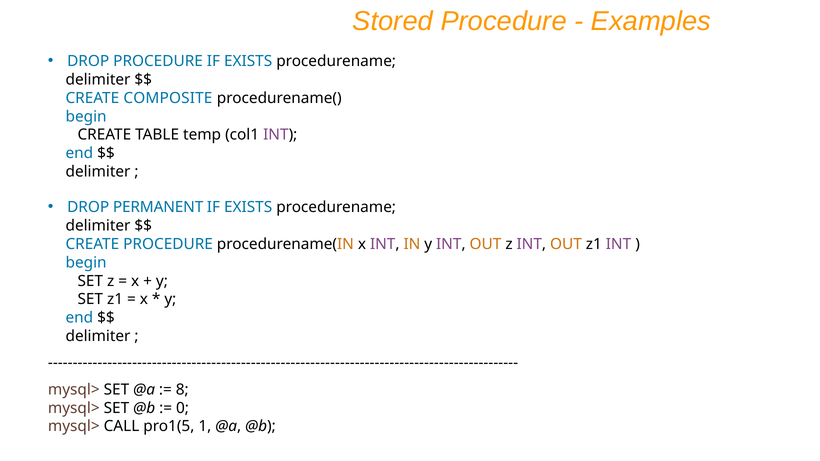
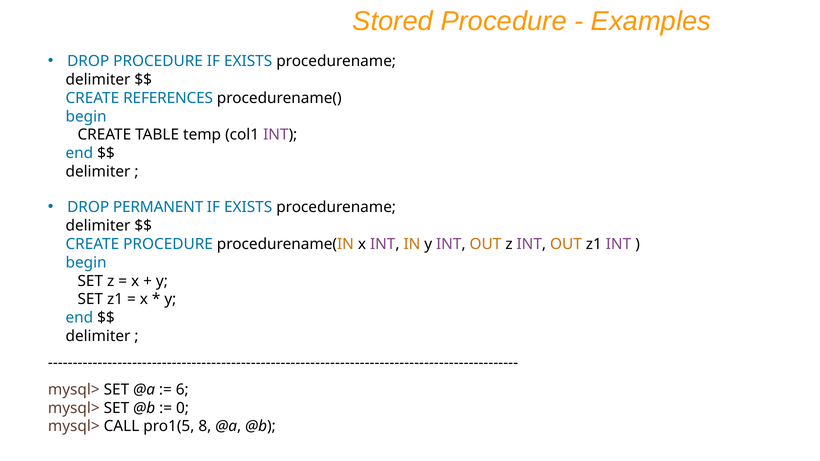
COMPOSITE: COMPOSITE -> REFERENCES (168, 98)
8: 8 -> 6 (182, 390)
1: 1 -> 8 (205, 427)
